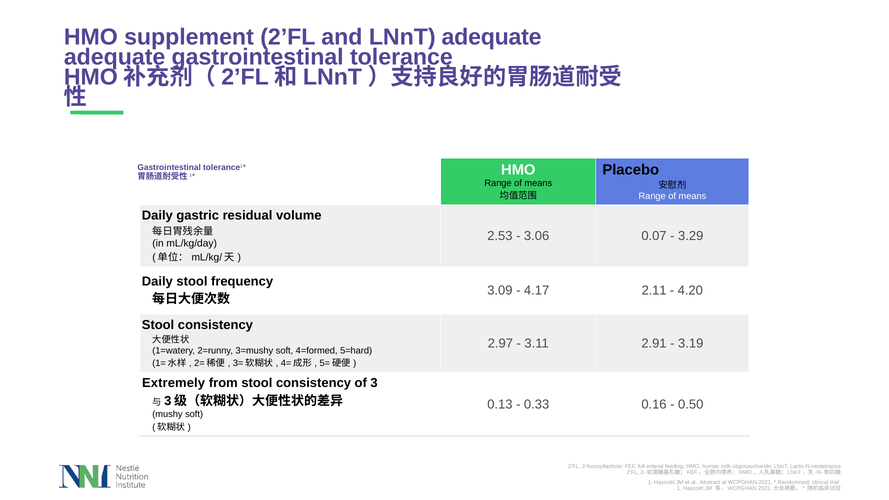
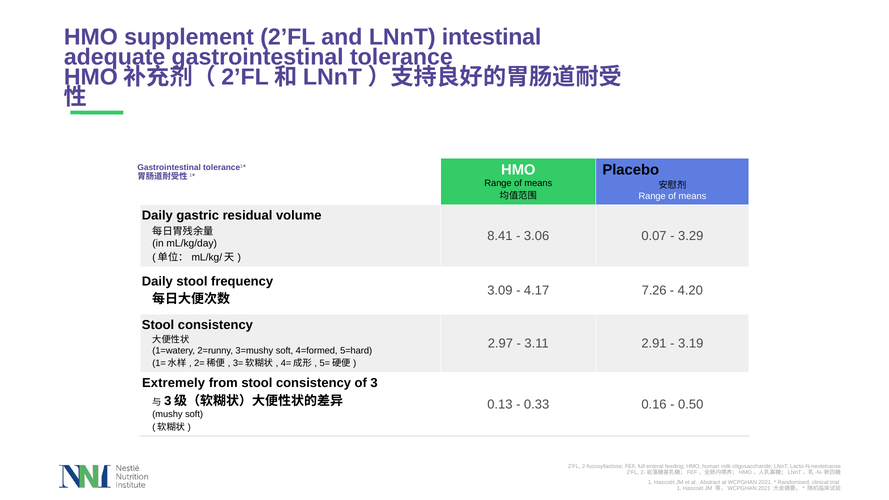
LNnT adequate: adequate -> intestinal (492, 37)
2.53: 2.53 -> 8.41 (500, 236)
2.11: 2.11 -> 7.26 (654, 291)
